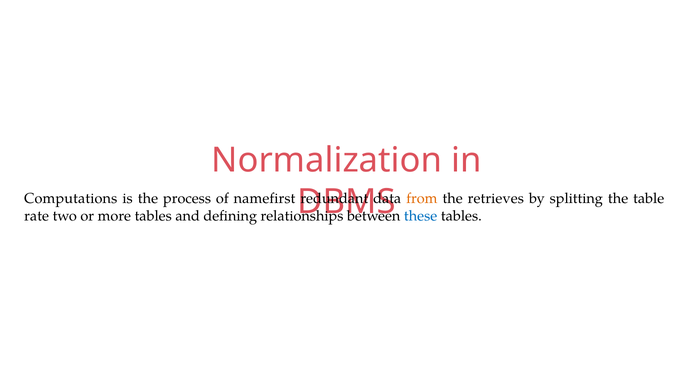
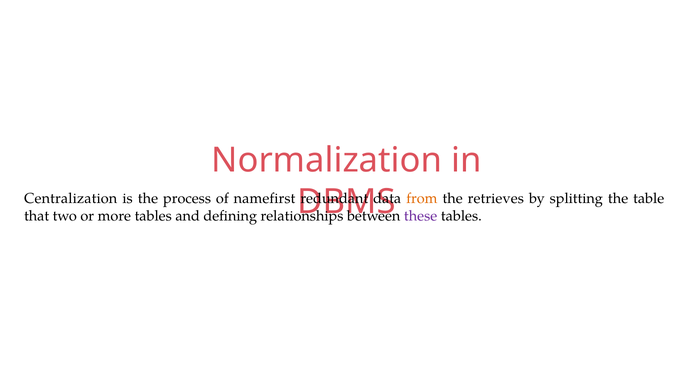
Computations: Computations -> Centralization (71, 198)
rate: rate -> that (37, 216)
these colour: blue -> purple (421, 216)
